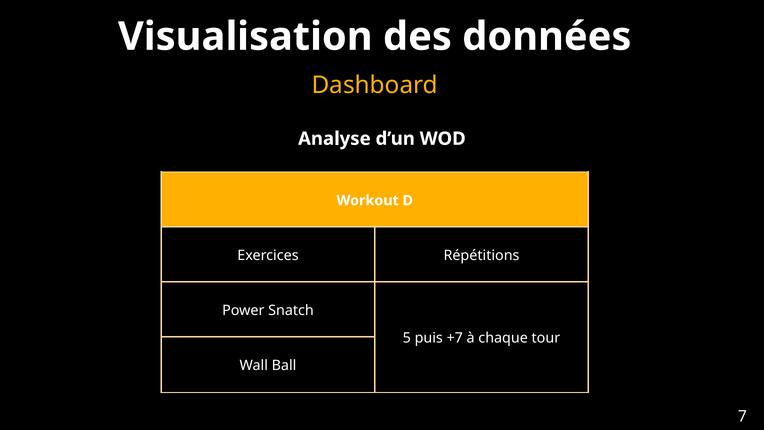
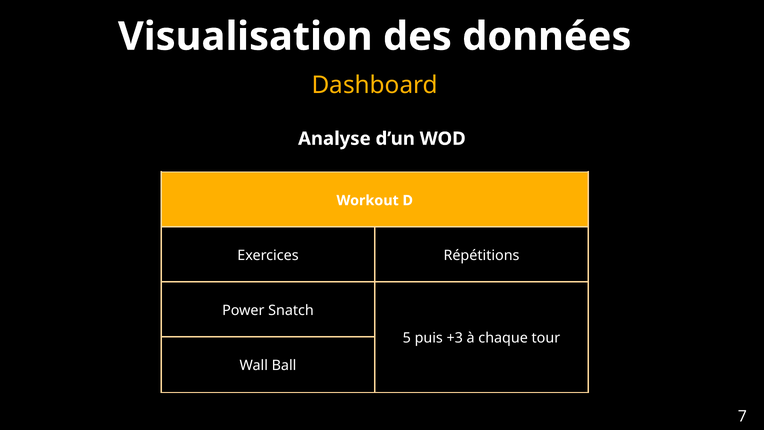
+7: +7 -> +3 (455, 338)
